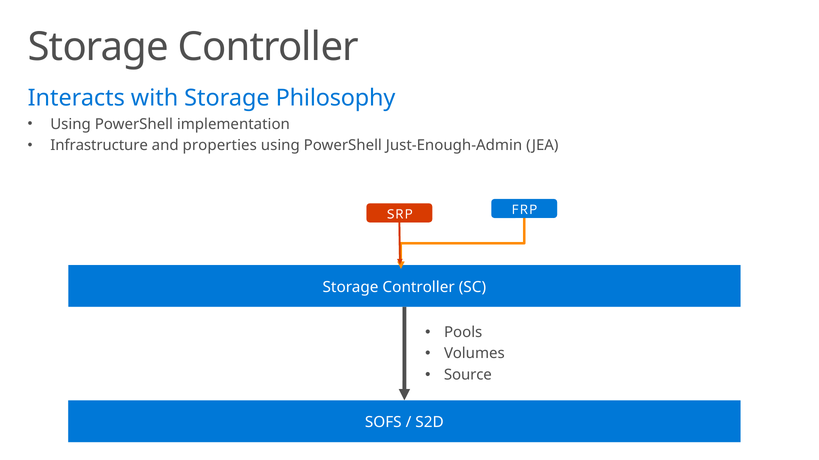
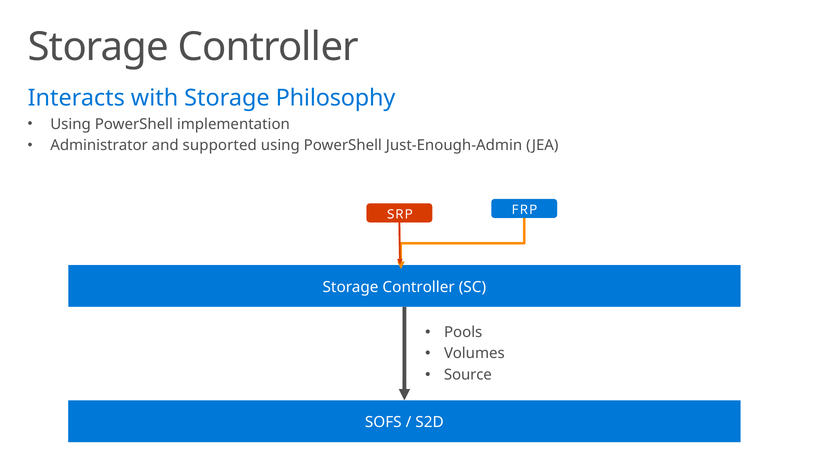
Infrastructure: Infrastructure -> Administrator (99, 146)
properties: properties -> supported (220, 146)
